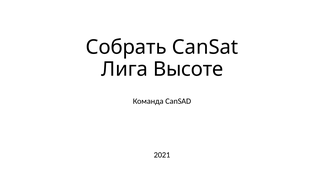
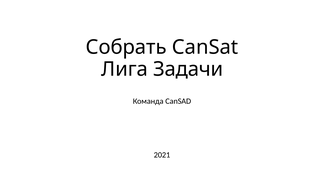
Высоте: Высоте -> Задачи (188, 69)
